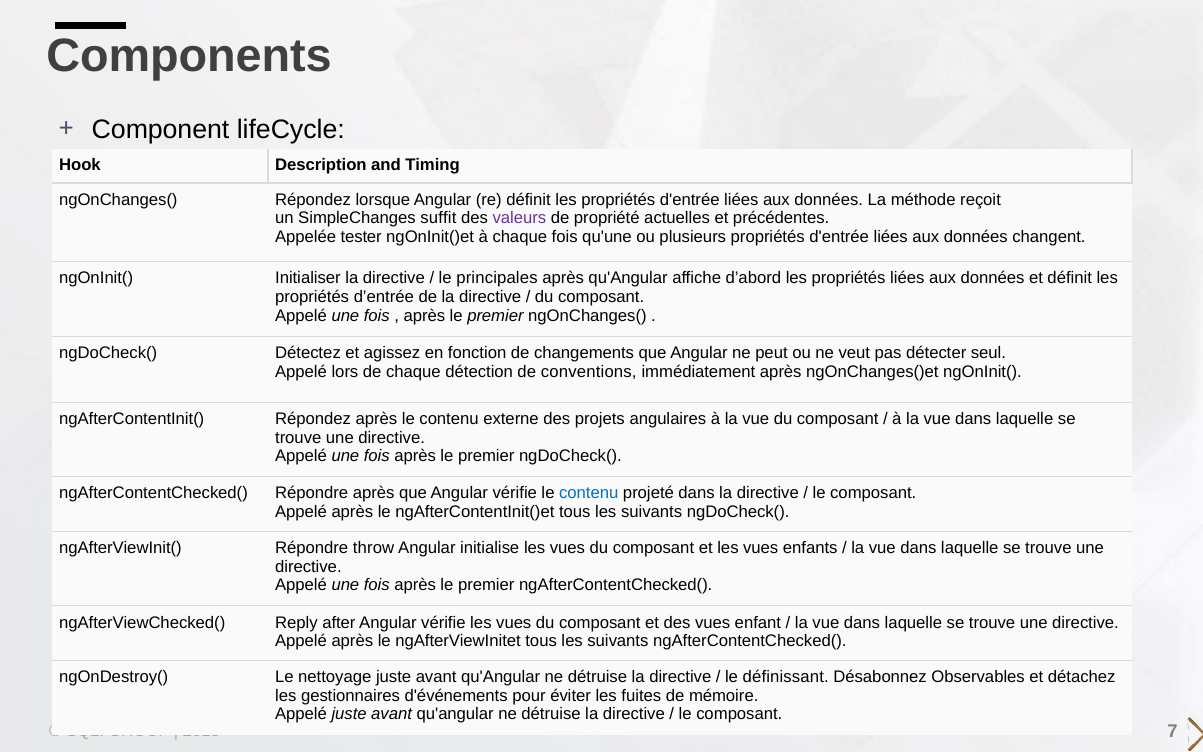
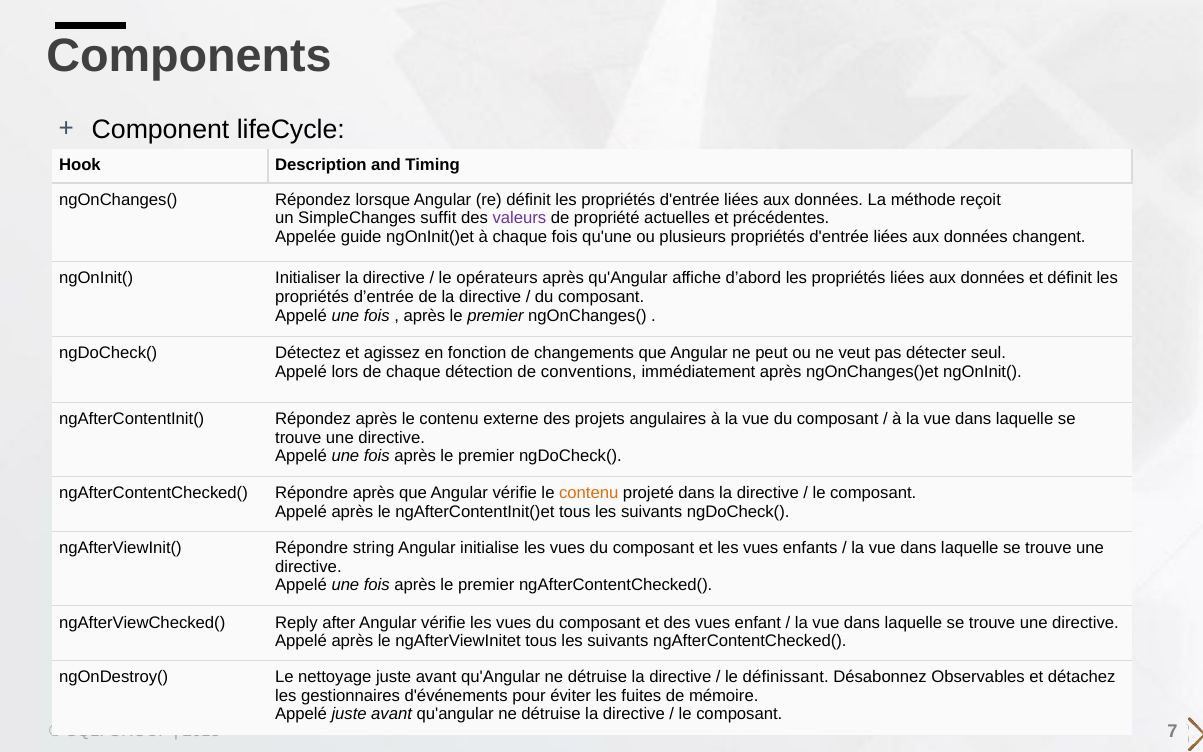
tester: tester -> guide (361, 237)
principales: principales -> opérateurs (497, 278)
contenu colour: blue -> orange (589, 493)
throw: throw -> string (374, 548)
